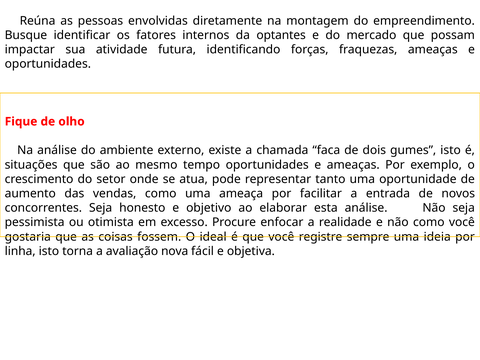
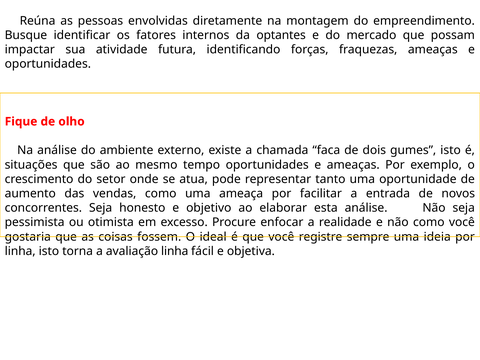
avaliação nova: nova -> linha (175, 251)
